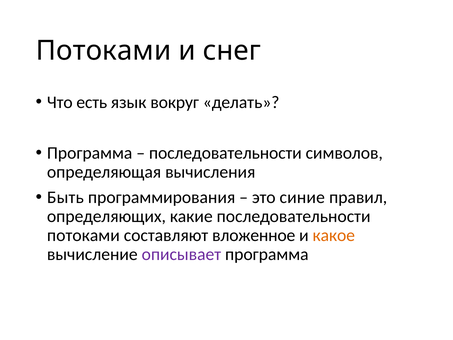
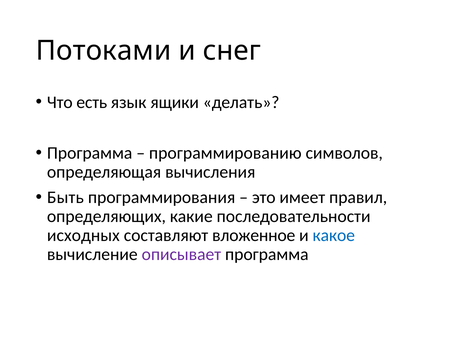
вокруг: вокруг -> ящики (175, 102)
последовательности: последовательности -> программированию (225, 153)
синие: синие -> имеет (302, 197)
потоками: потоками -> исходных (83, 235)
какое colour: orange -> blue (334, 235)
